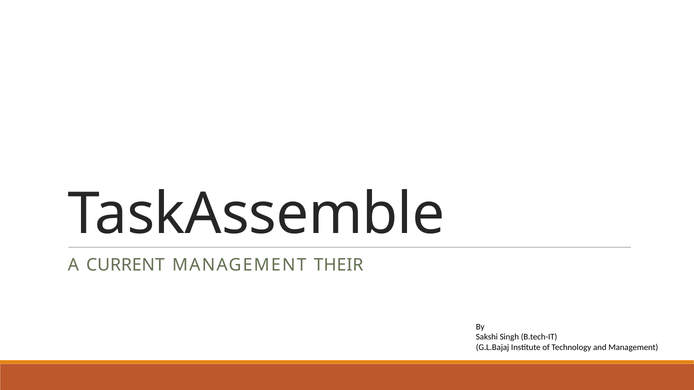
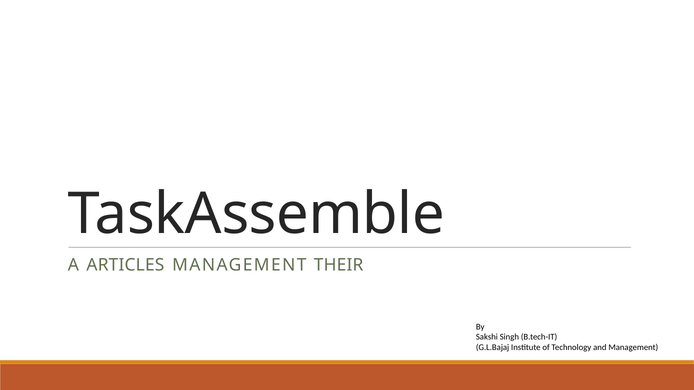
CURRENT: CURRENT -> ARTICLES (125, 266)
